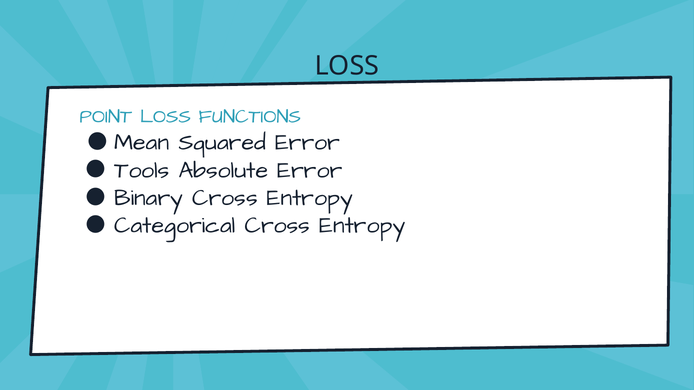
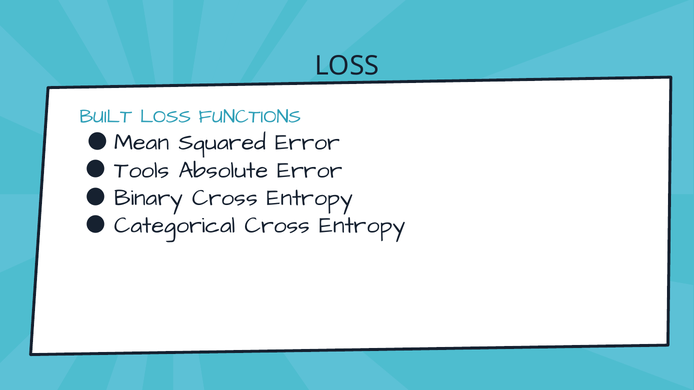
POINT: POINT -> BUILT (106, 117)
